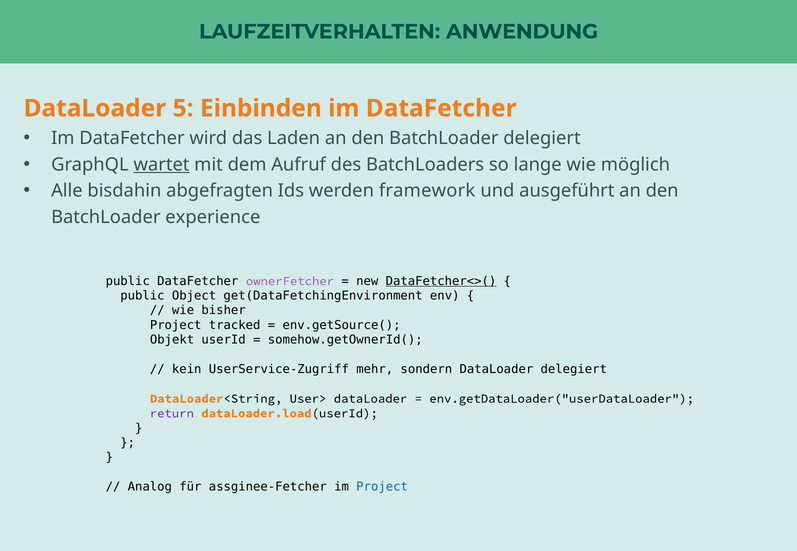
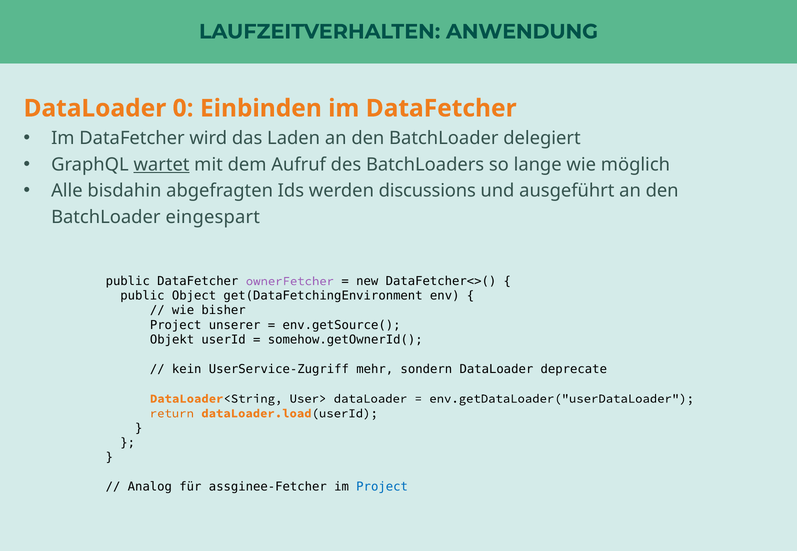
5: 5 -> 0 (183, 108)
framework: framework -> discussions (427, 191)
experience: experience -> eingespart (213, 218)
DataFetcher<>( underline: present -> none (441, 281)
tracked: tracked -> unserer (235, 326)
DataLoader delegiert: delegiert -> deprecate (574, 370)
return colour: purple -> orange (172, 414)
